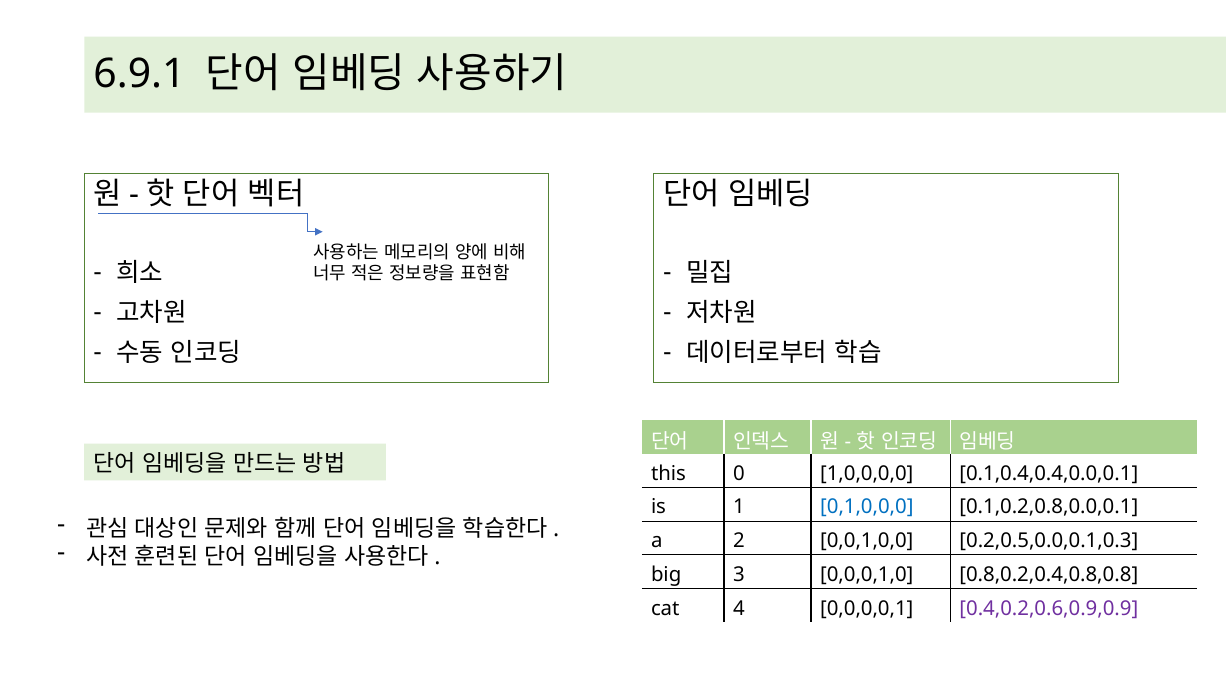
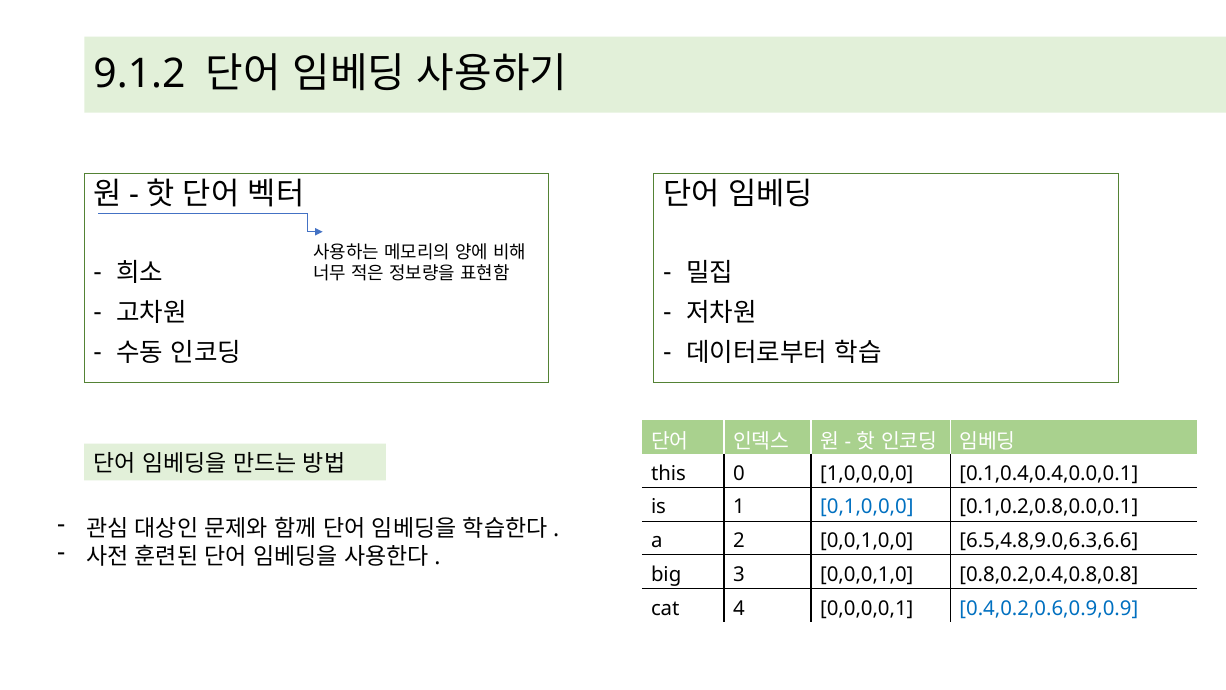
6.9.1: 6.9.1 -> 9.1.2 (139, 74)
0.2,0.5,0.0,0.1,0.3: 0.2,0.5,0.0,0.1,0.3 -> 6.5,4.8,9.0,6.3,6.6 (1049, 541)
0.4,0.2,0.6,0.9,0.9 colour: purple -> blue (1049, 608)
